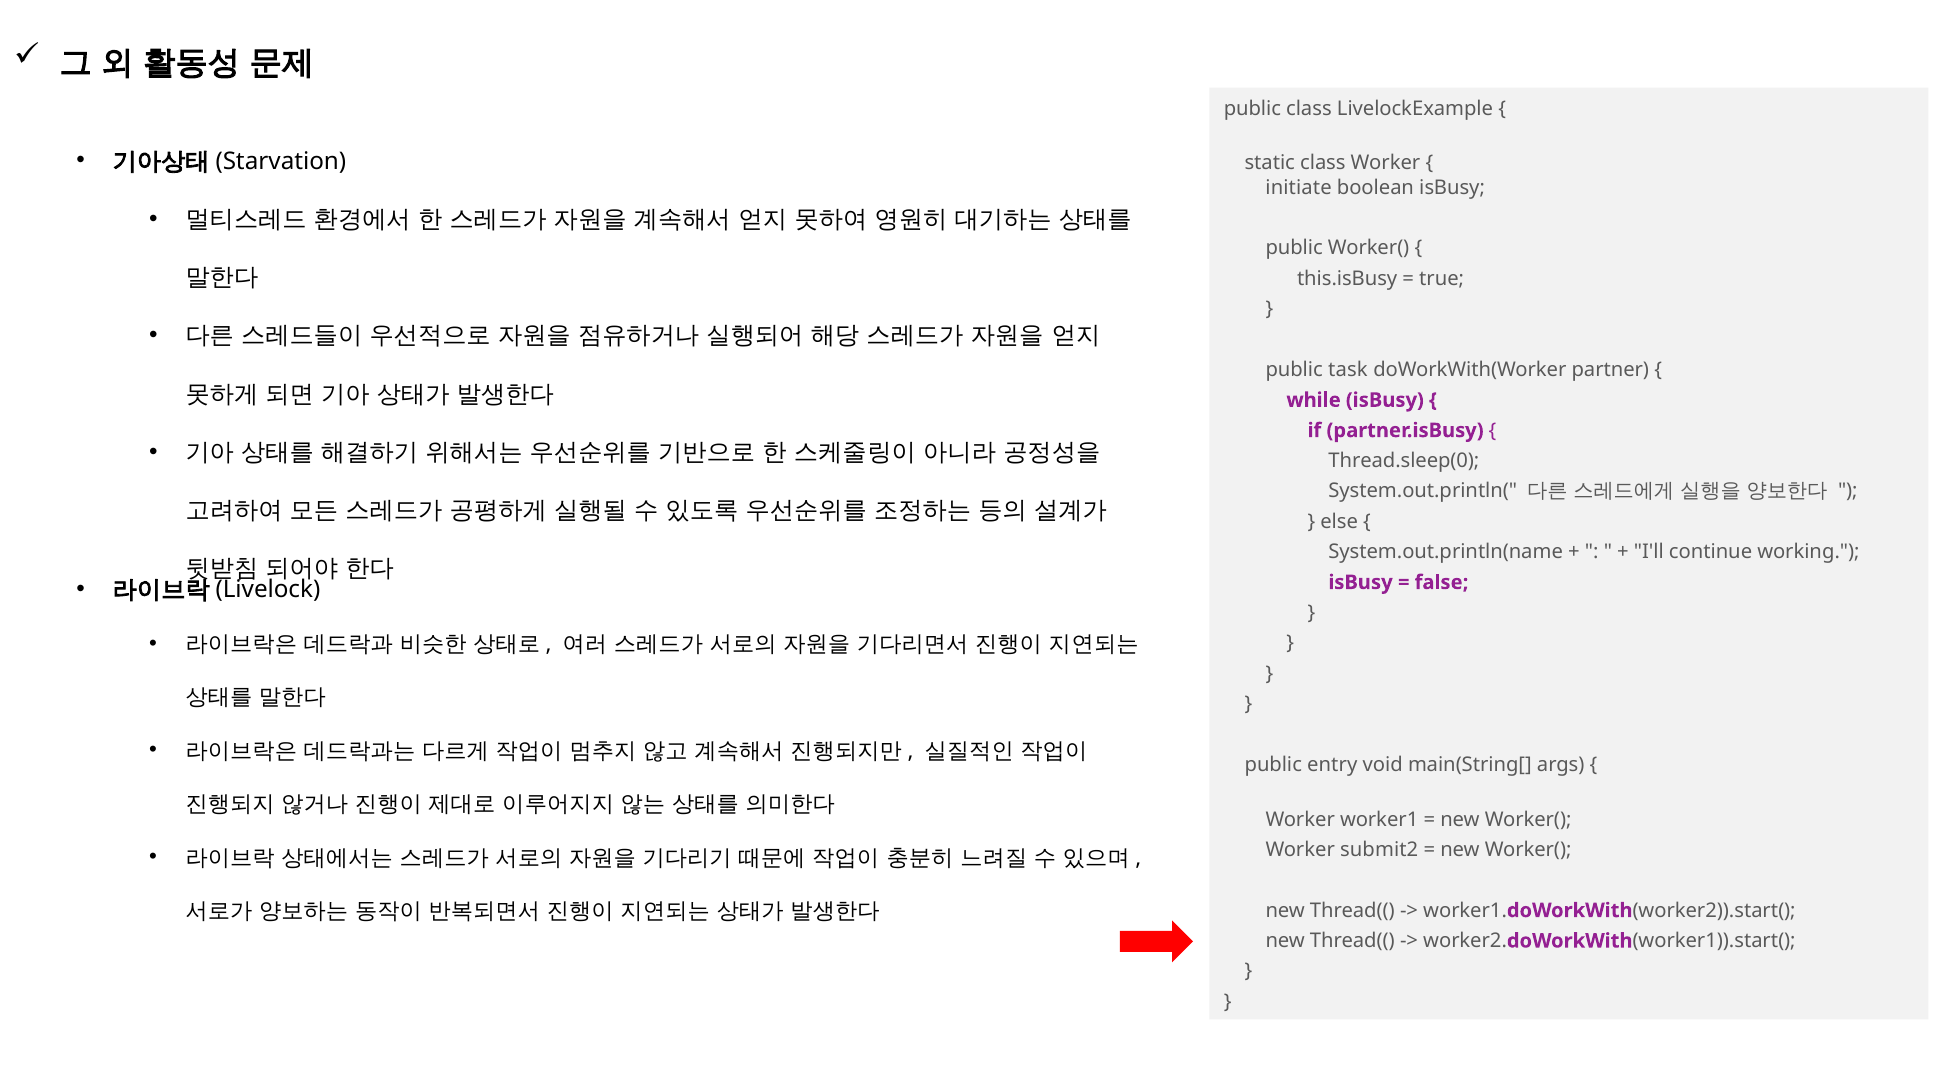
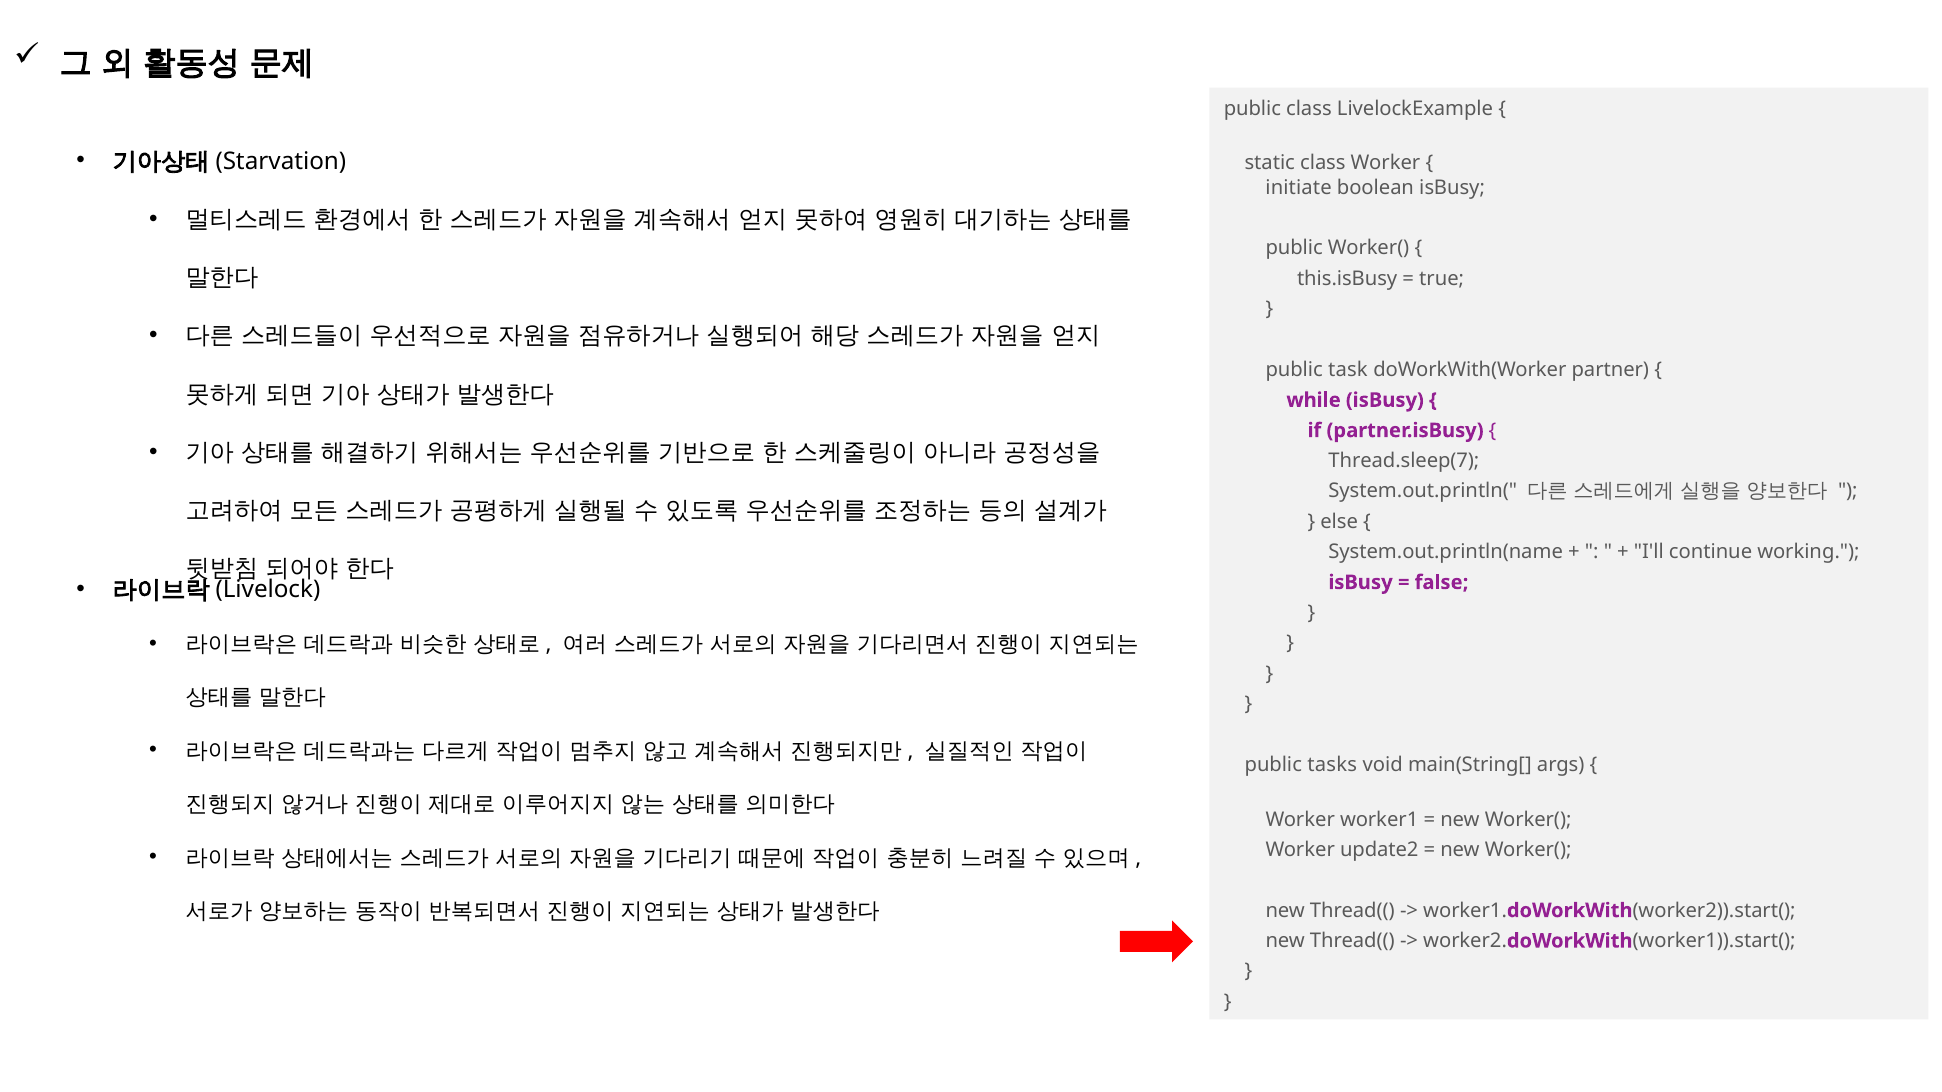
Thread.sleep(0: Thread.sleep(0 -> Thread.sleep(7 (1404, 461)
entry: entry -> tasks (1332, 765)
submit2: submit2 -> update2 (1379, 850)
